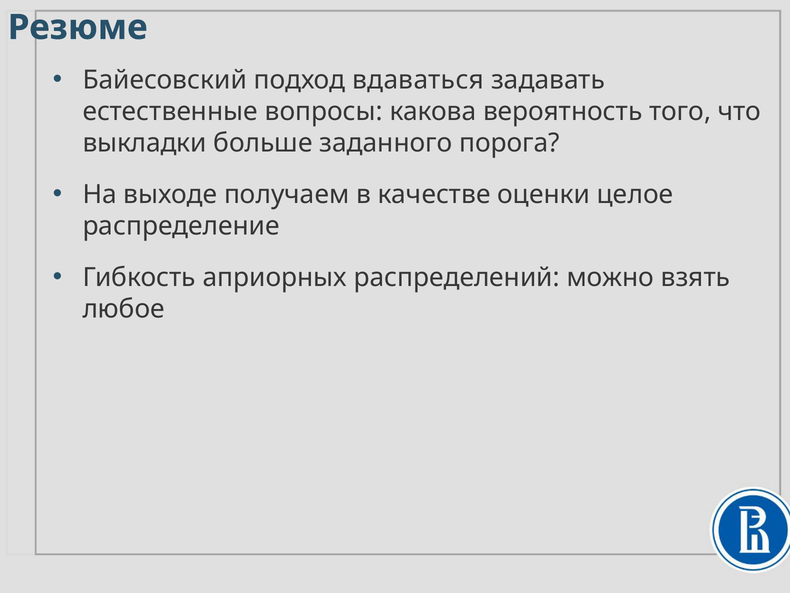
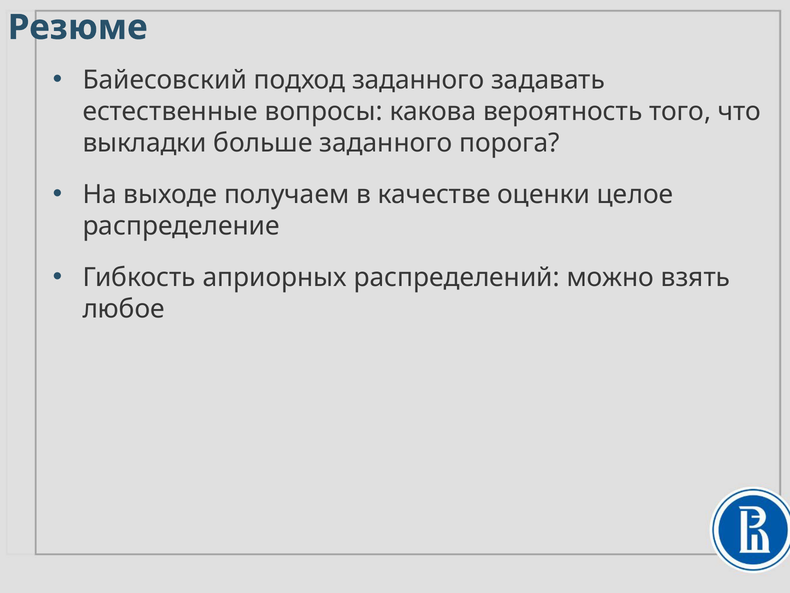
подход вдаваться: вдаваться -> заданного (418, 80)
